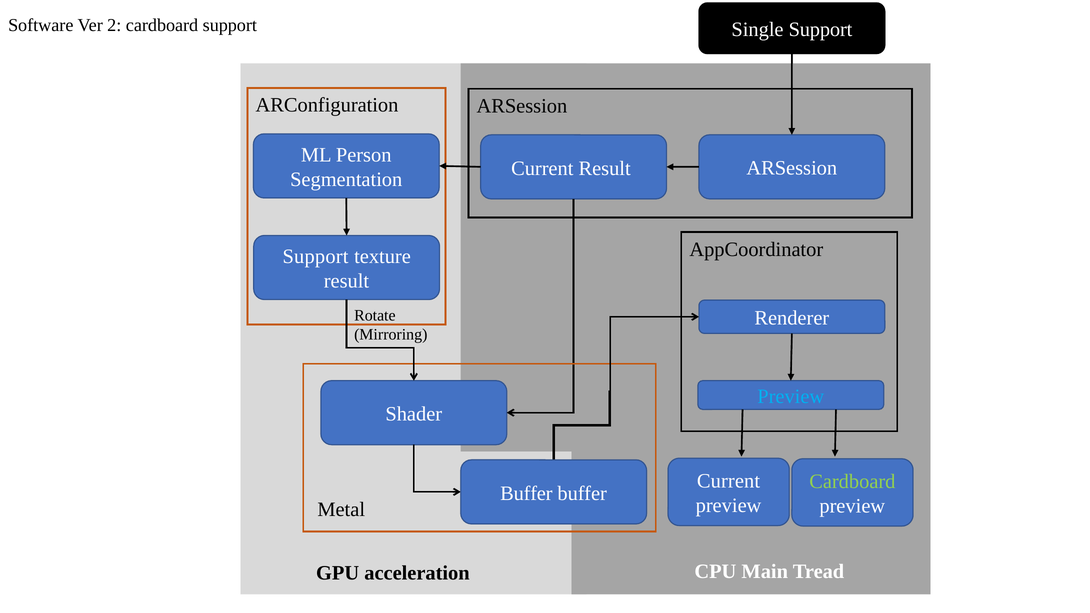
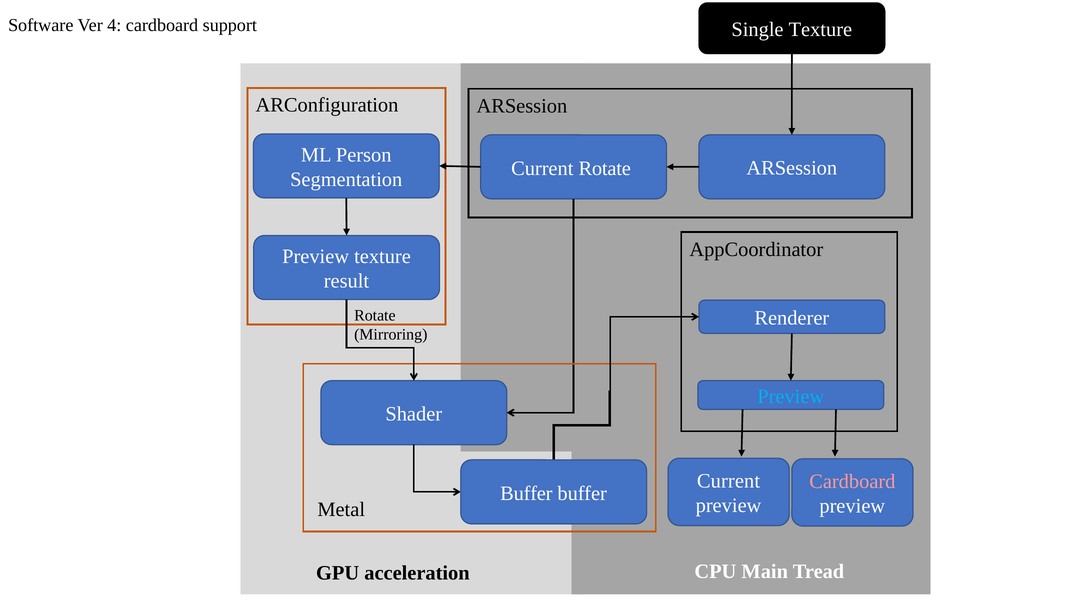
2: 2 -> 4 (114, 25)
Single Support: Support -> Texture (820, 30)
Current Result: Result -> Rotate (605, 168)
Support: Support -> Preview (316, 257)
Cardboard colour: light green -> pink (852, 482)
